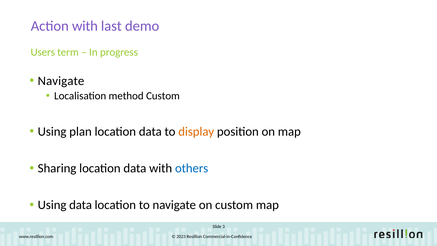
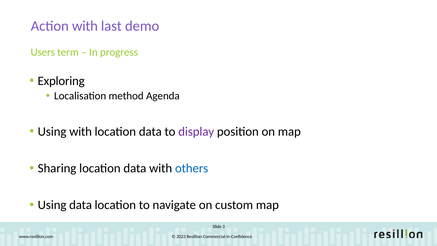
Navigate: Navigate -> Exploring (61, 81)
method Custom: Custom -> Agenda (163, 96)
Using plan: plan -> with (81, 132)
display colour: orange -> purple (196, 132)
